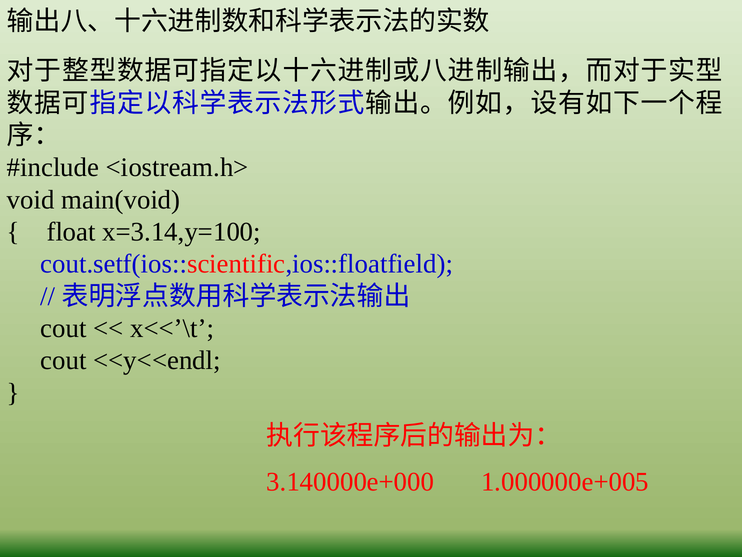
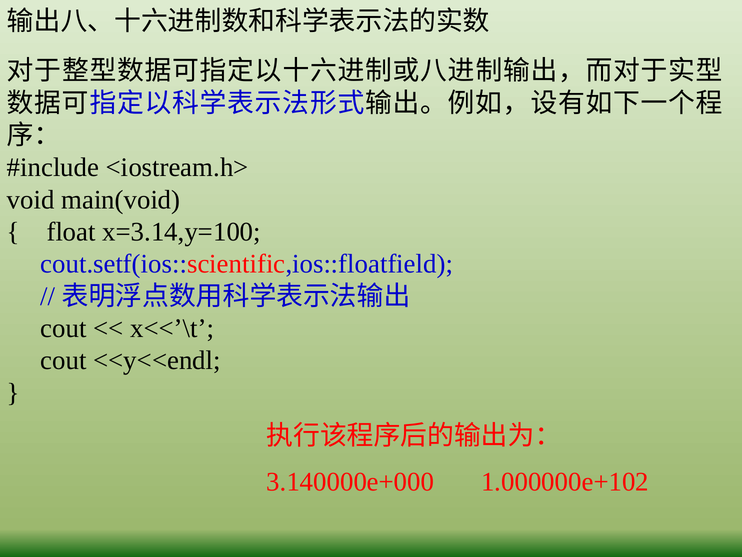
1.000000e+005: 1.000000e+005 -> 1.000000e+102 (565, 481)
